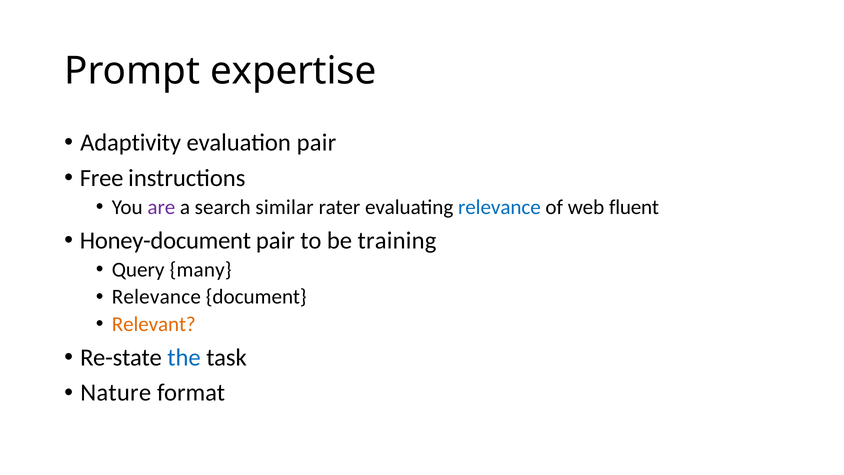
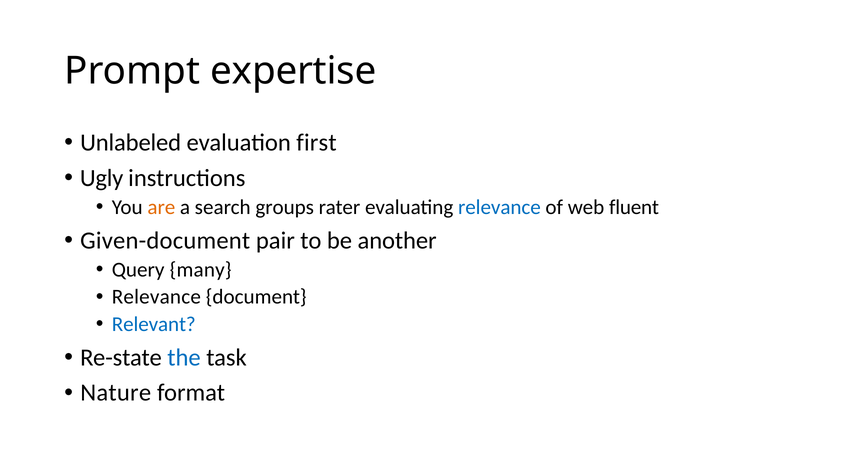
Adaptivity: Adaptivity -> Unlabeled (131, 143)
evaluation pair: pair -> first (316, 143)
Free: Free -> Ugly (102, 178)
are colour: purple -> orange (161, 207)
similar: similar -> groups (285, 207)
Honey-document: Honey-document -> Given-document (165, 240)
training: training -> another (397, 240)
Relevant colour: orange -> blue (154, 324)
